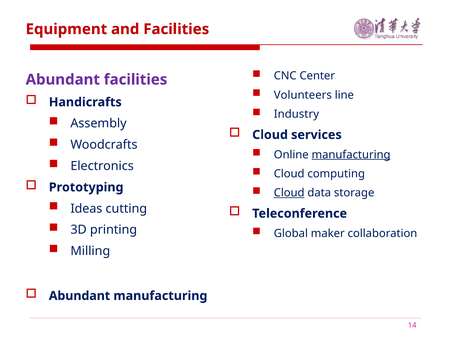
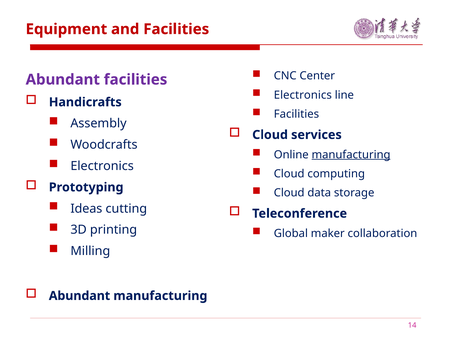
Volunteers: Volunteers -> Electronics (303, 95)
Industry: Industry -> Facilities (296, 114)
Cloud underline: present -> none (289, 193)
